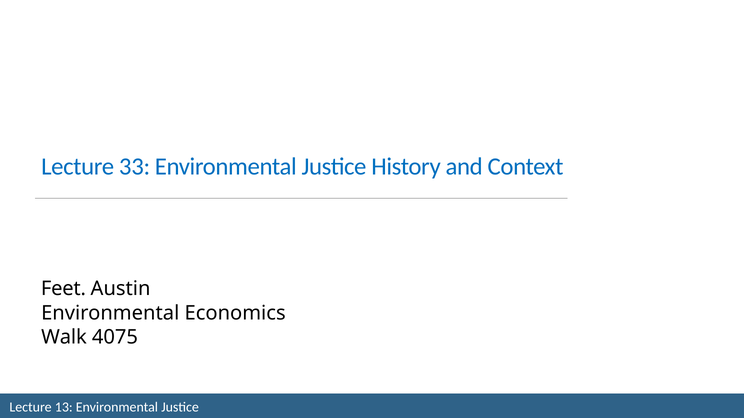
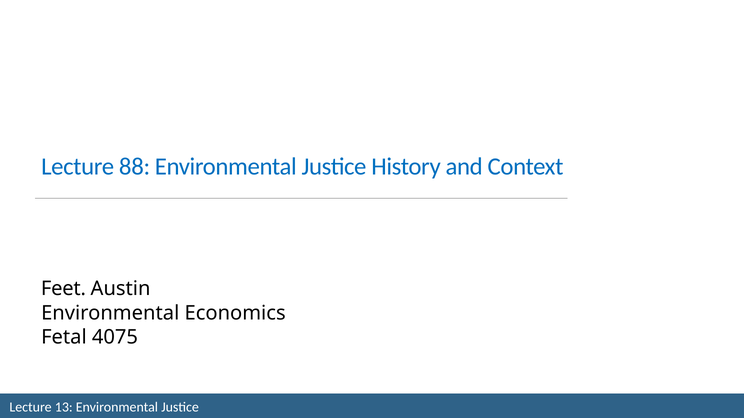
33: 33 -> 88 (135, 167)
Walk: Walk -> Fetal (64, 337)
